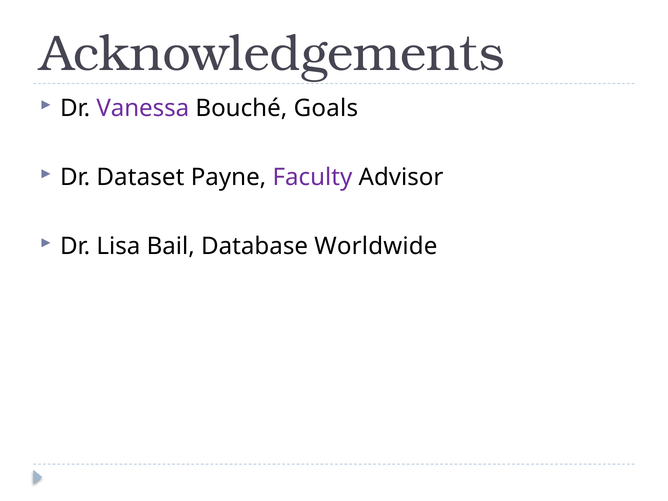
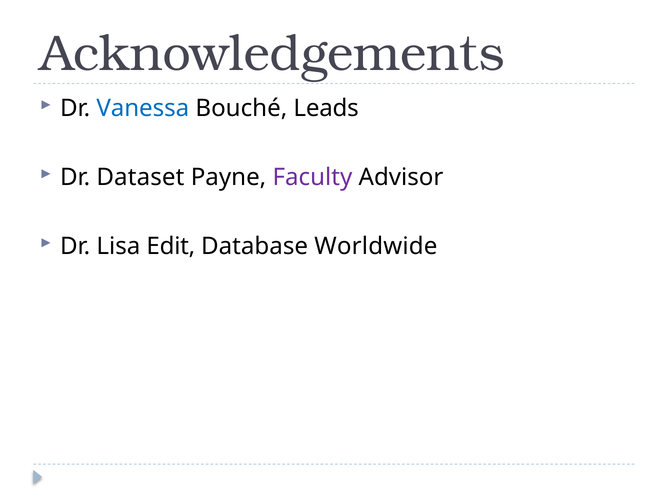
Vanessa colour: purple -> blue (143, 109)
Goals: Goals -> Leads (326, 109)
Bail: Bail -> Edit (171, 247)
